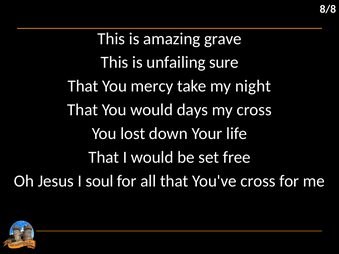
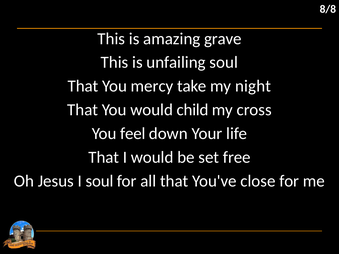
unfailing sure: sure -> soul (224, 62)
days: days -> child (193, 110)
lost: lost -> feel (133, 134)
You've cross: cross -> close (258, 181)
